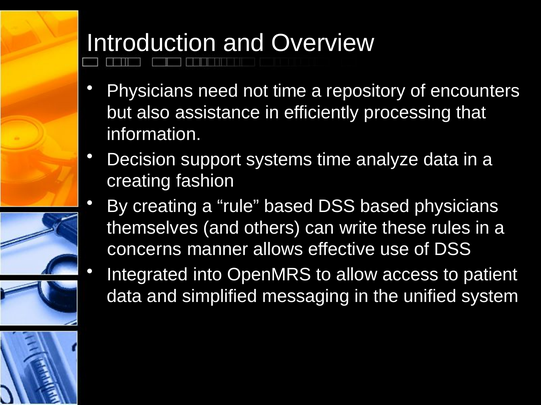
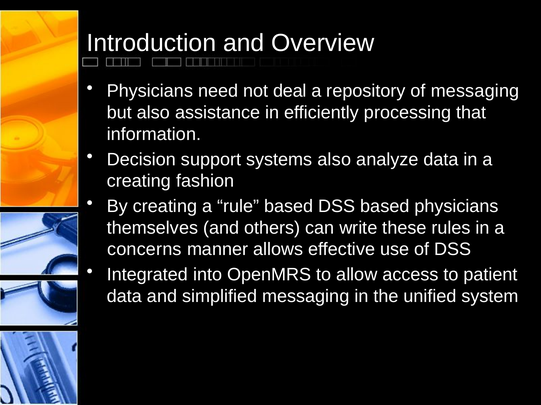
not time: time -> deal (290, 91)
of encounters: encounters -> messaging (475, 91)
systems time: time -> also (334, 160)
